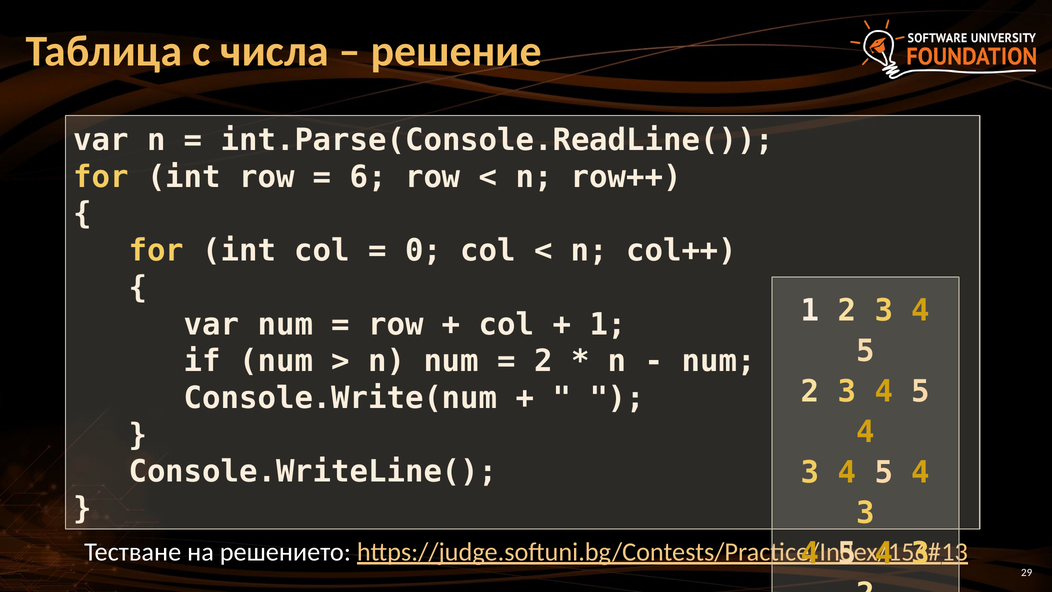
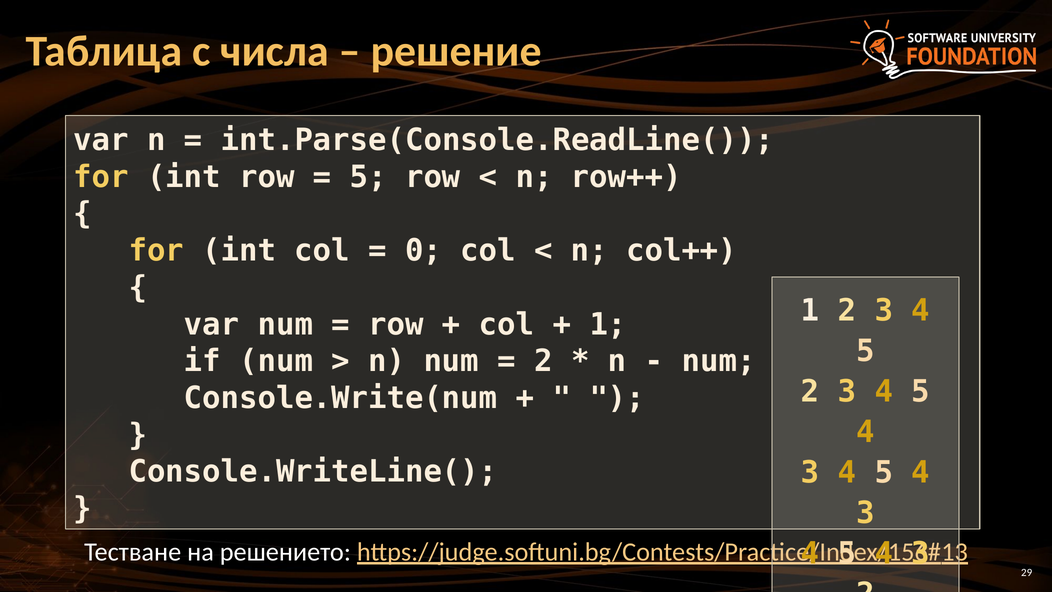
6: 6 -> 5 (368, 177)
